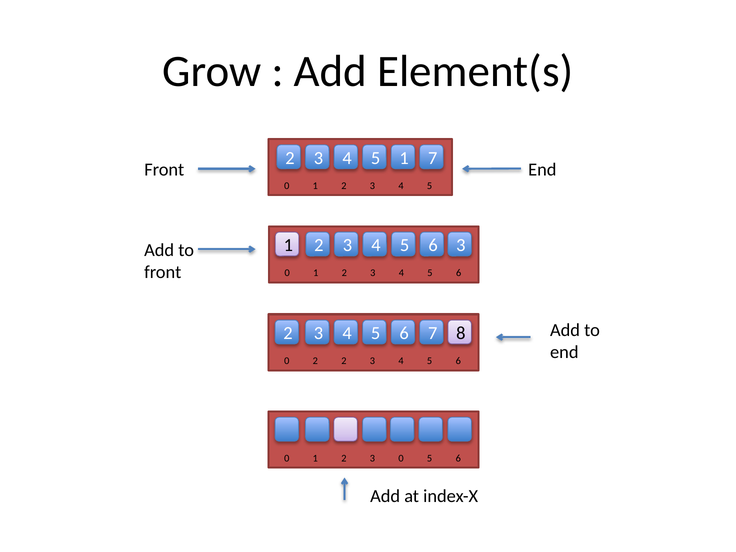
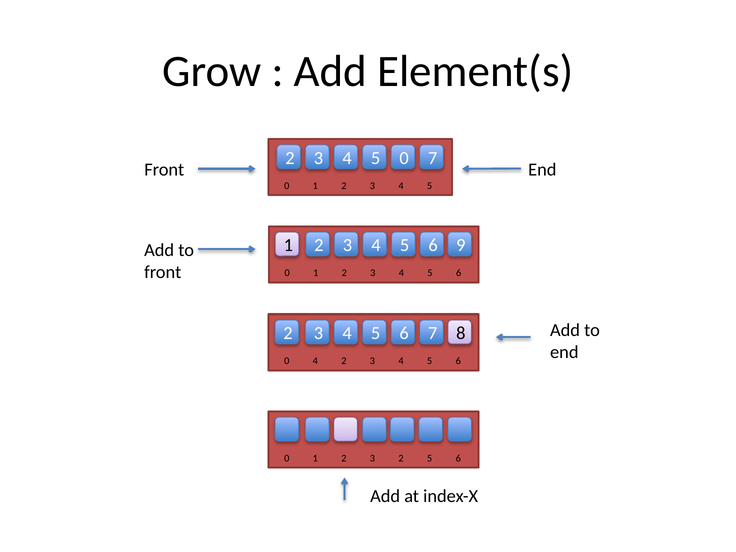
1: 1 -> 0 (404, 158)
1 3: 3 -> 9 (461, 245)
0 2: 2 -> 4 (315, 361)
3 0: 0 -> 2 (401, 458)
